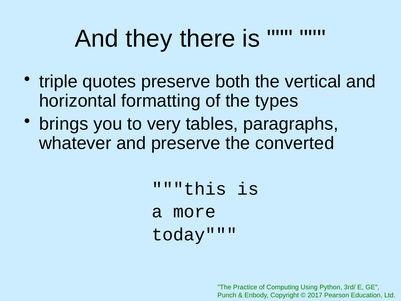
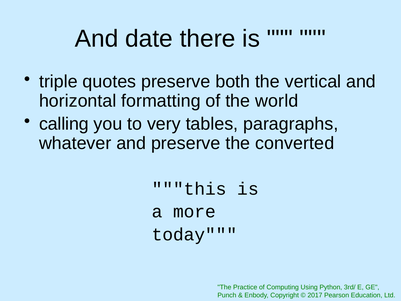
they: they -> date (149, 39)
types: types -> world (277, 101)
brings: brings -> calling (64, 124)
